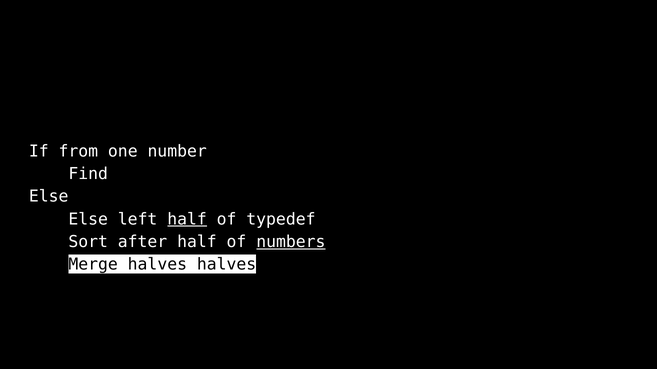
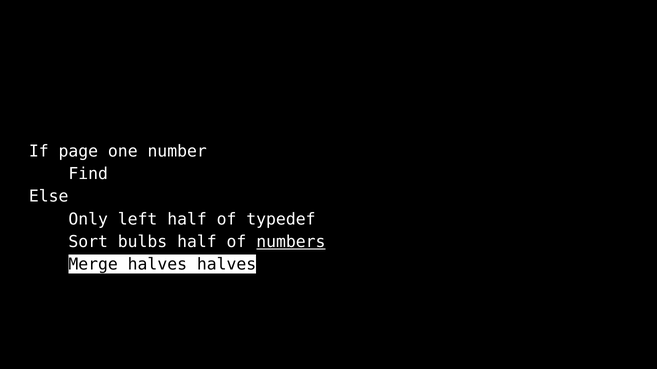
from: from -> page (78, 151)
Else: Else -> Only (88, 219)
half underline: present -> none (187, 219)
after: after -> bulbs (143, 242)
